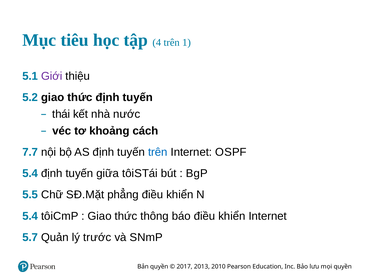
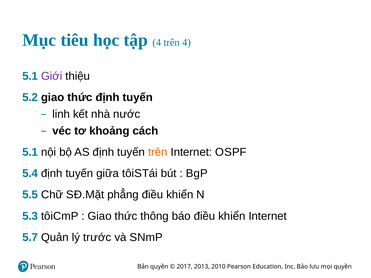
trên 1: 1 -> 4 (187, 43)
thái: thái -> linh (61, 114)
7.7: 7.7 -> 5.1 (30, 152)
trên colour: blue -> orange (158, 152)
5.4: 5.4 -> 5.3 (30, 216)
